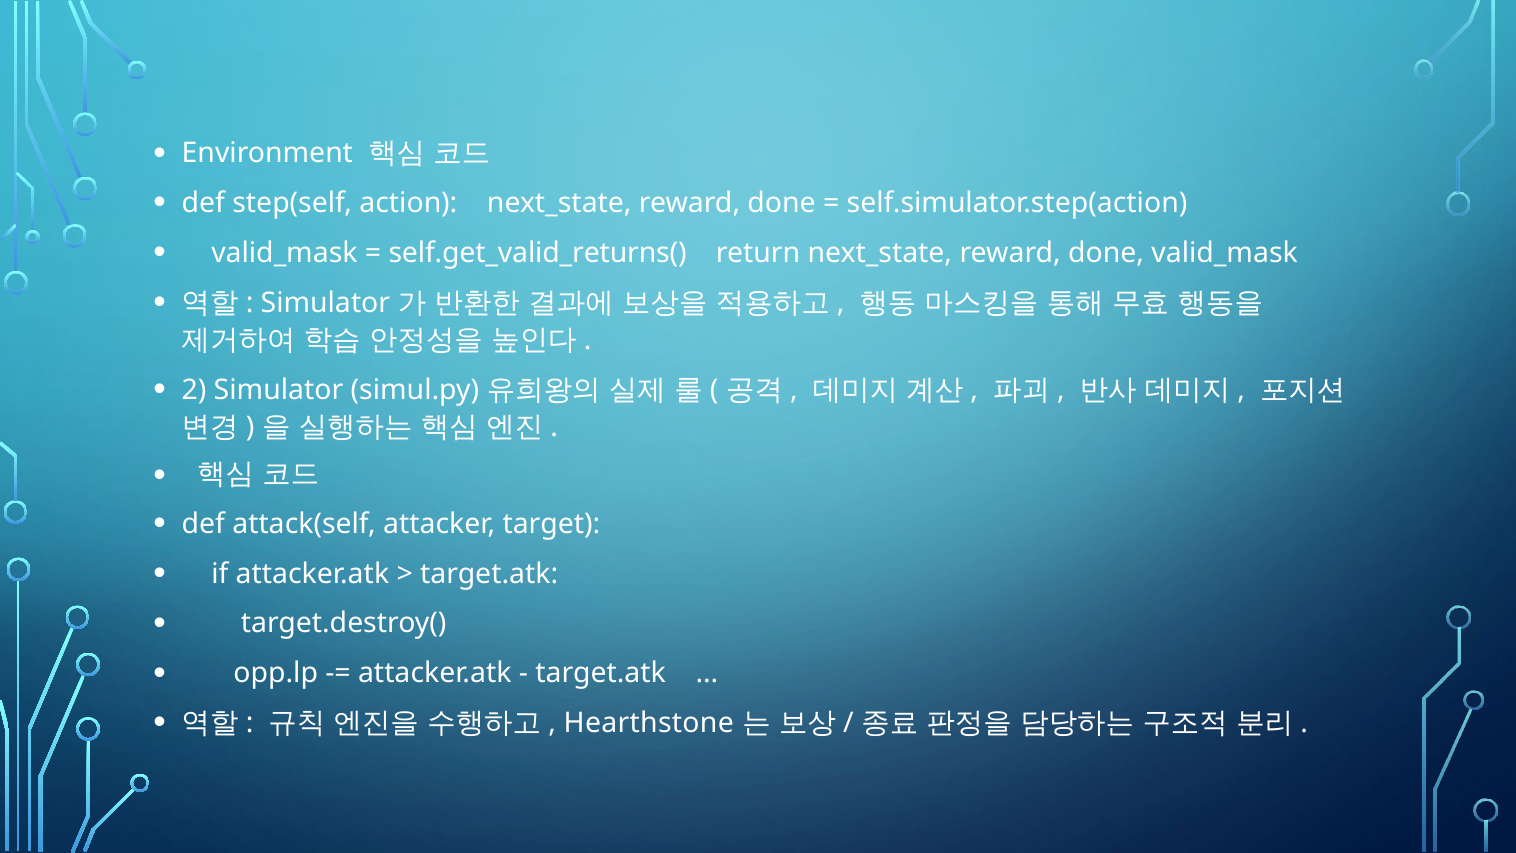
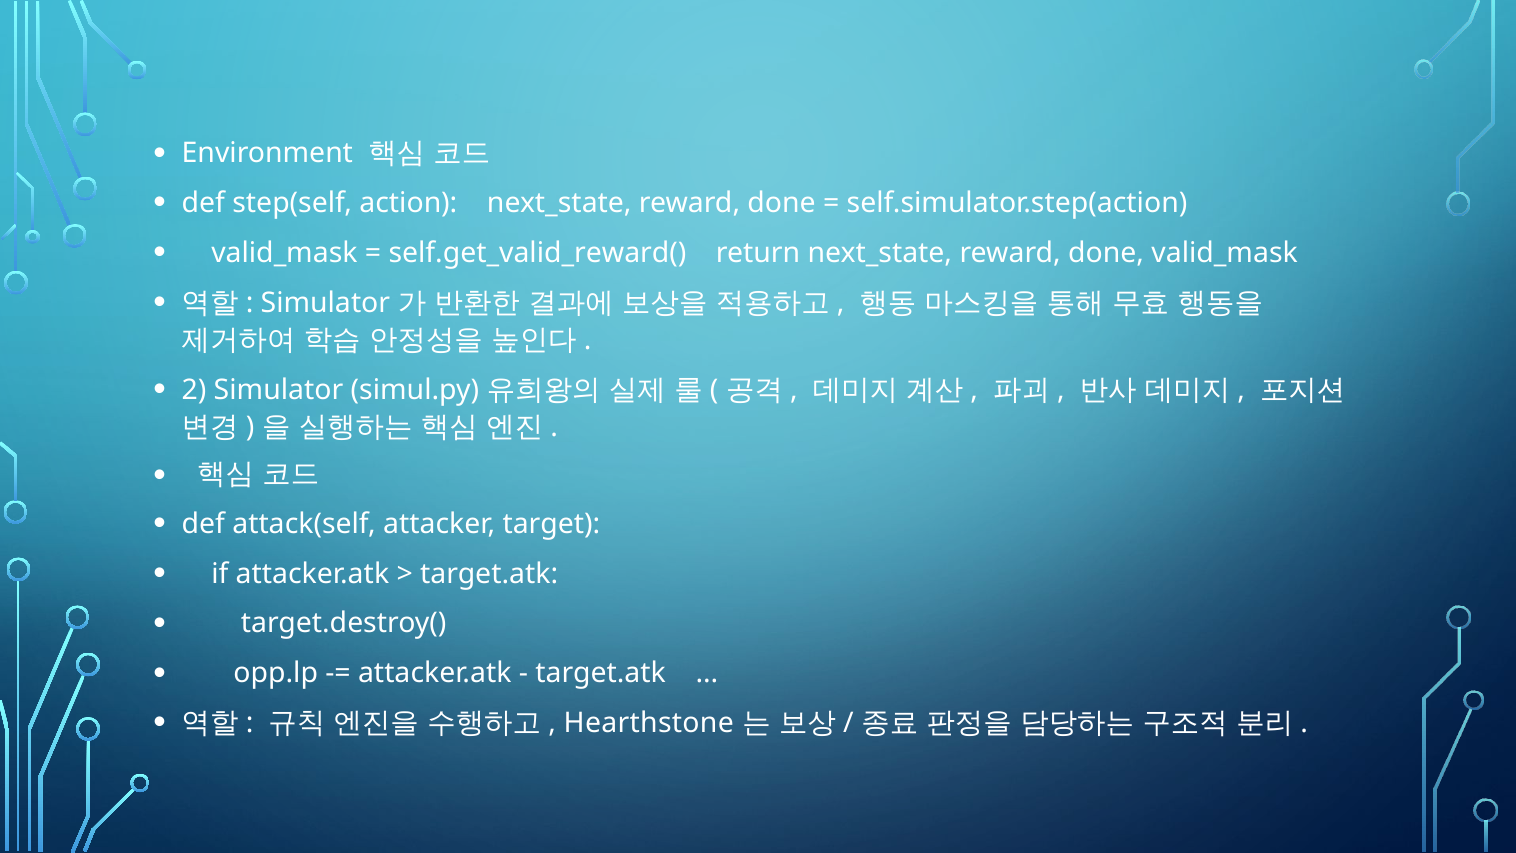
self.get_valid_returns(: self.get_valid_returns( -> self.get_valid_reward( (537, 253)
